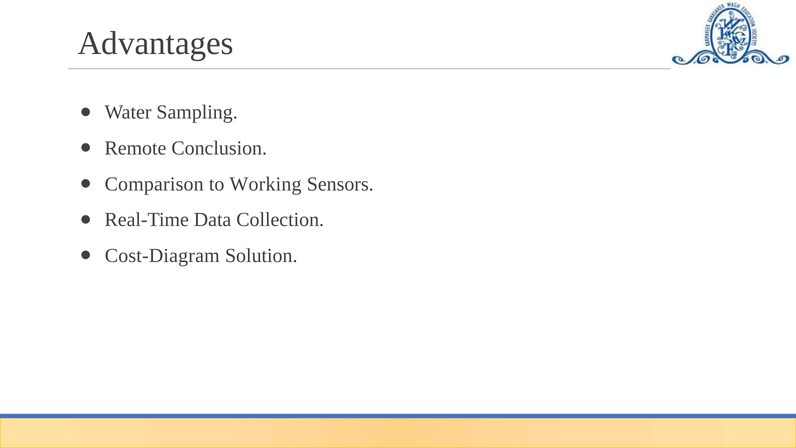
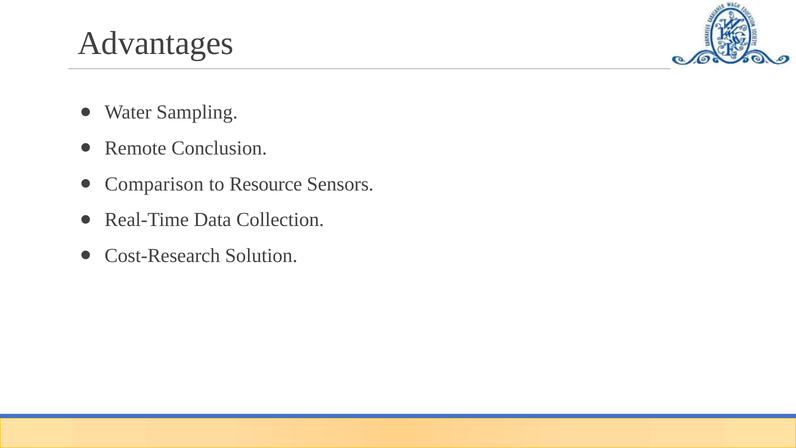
Working: Working -> Resource (266, 184)
Cost-Diagram: Cost-Diagram -> Cost-Research (162, 256)
